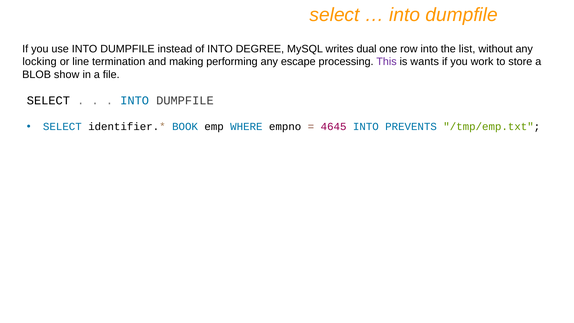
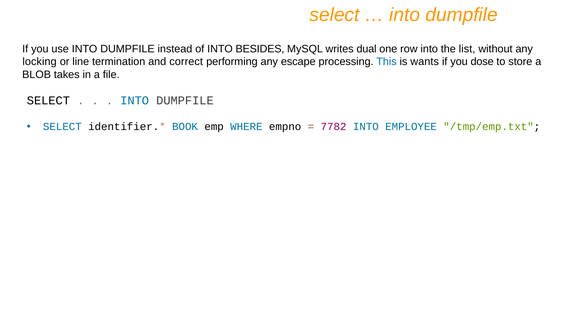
DEGREE: DEGREE -> BESIDES (260, 49)
making: making -> correct (186, 62)
This colour: purple -> blue (386, 62)
work: work -> dose (482, 62)
show: show -> takes (67, 75)
4645: 4645 -> 7782 (334, 127)
PREVENTS: PREVENTS -> EMPLOYEE (411, 127)
